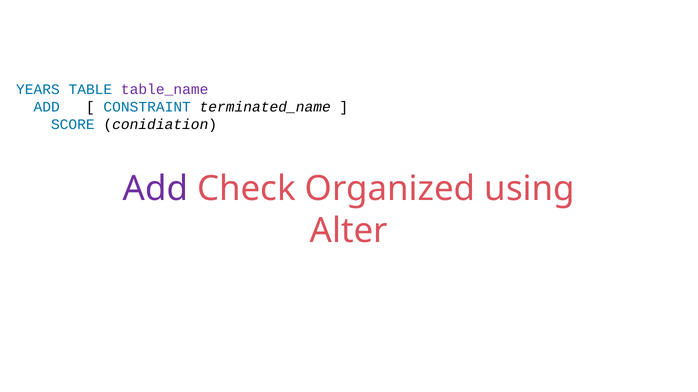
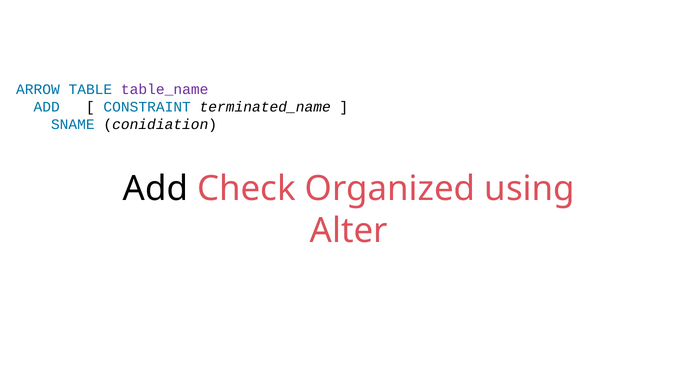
YEARS: YEARS -> ARROW (38, 90)
SCORE: SCORE -> SNAME (73, 125)
Add colour: purple -> black (156, 189)
